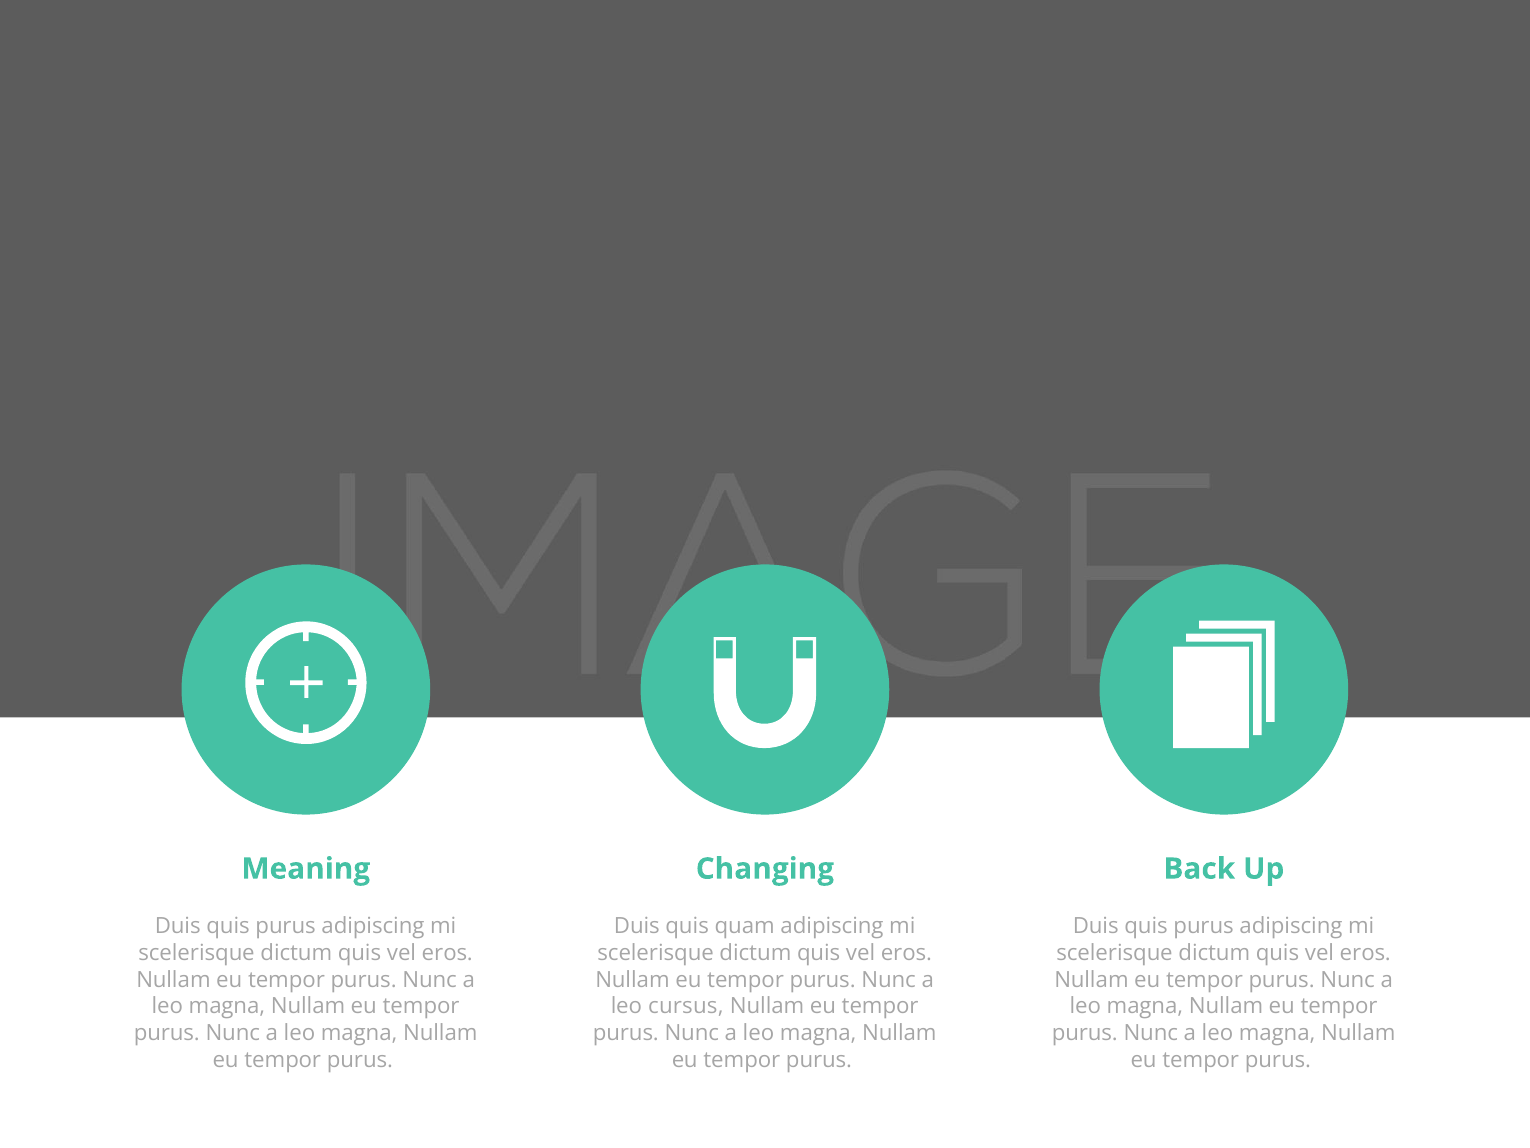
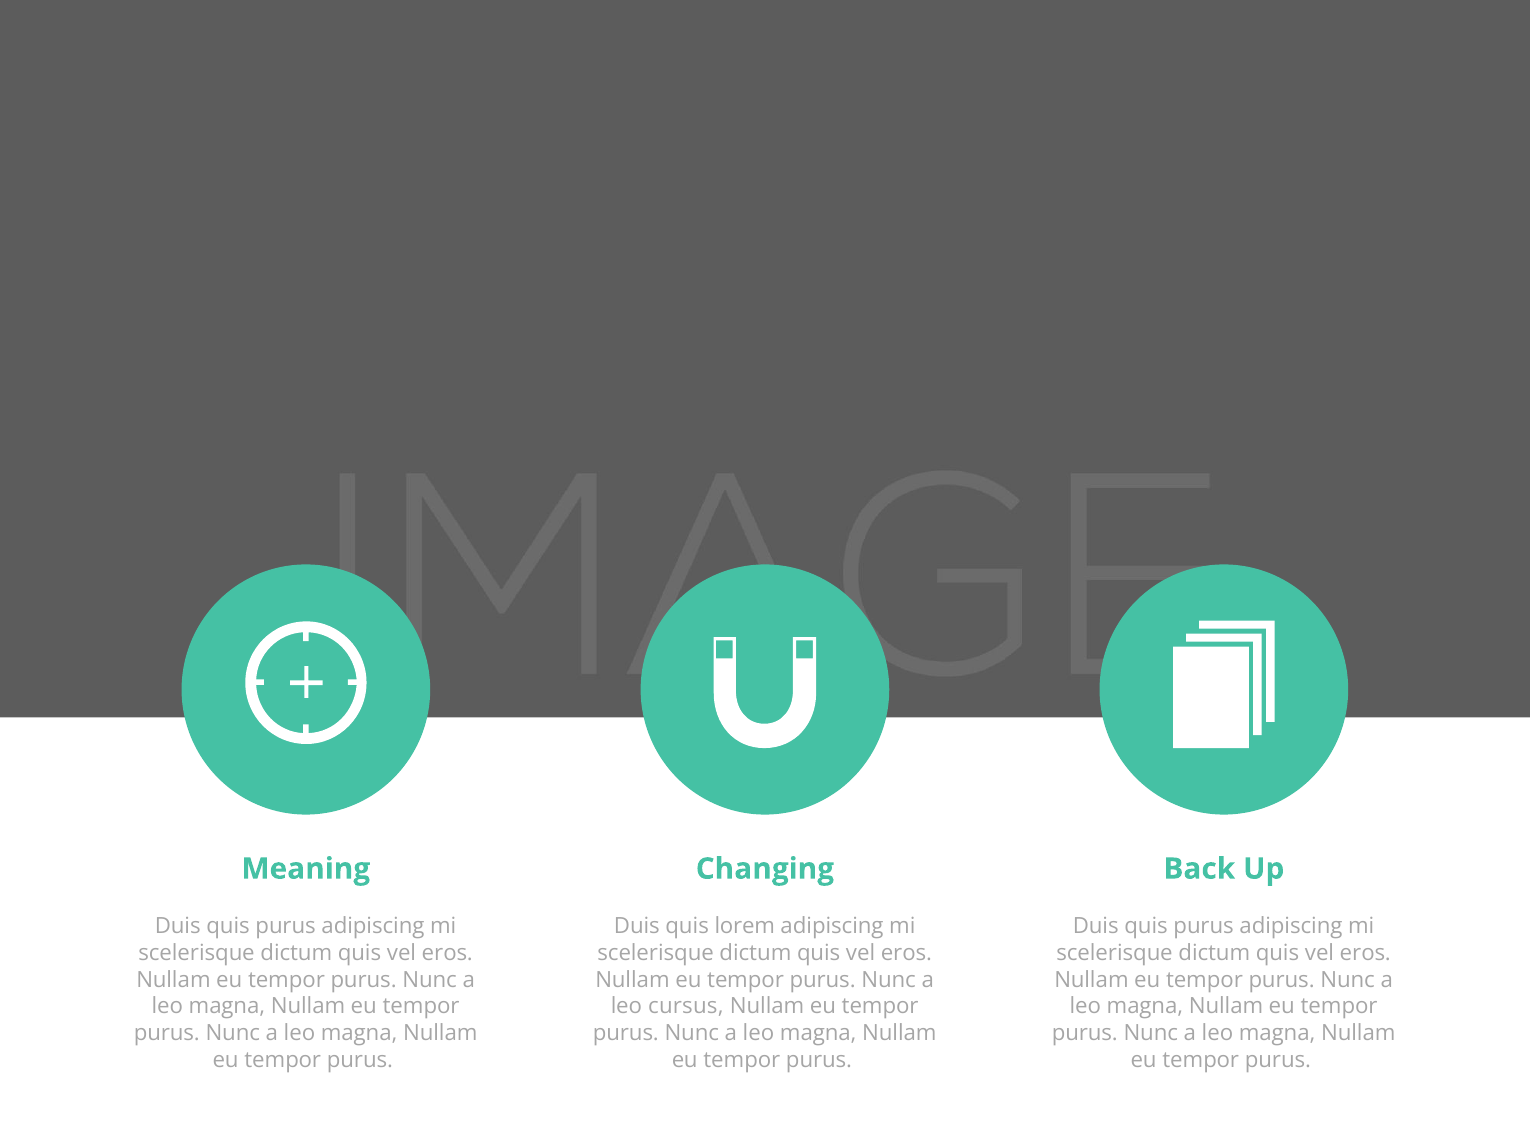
quam: quam -> lorem (745, 926)
